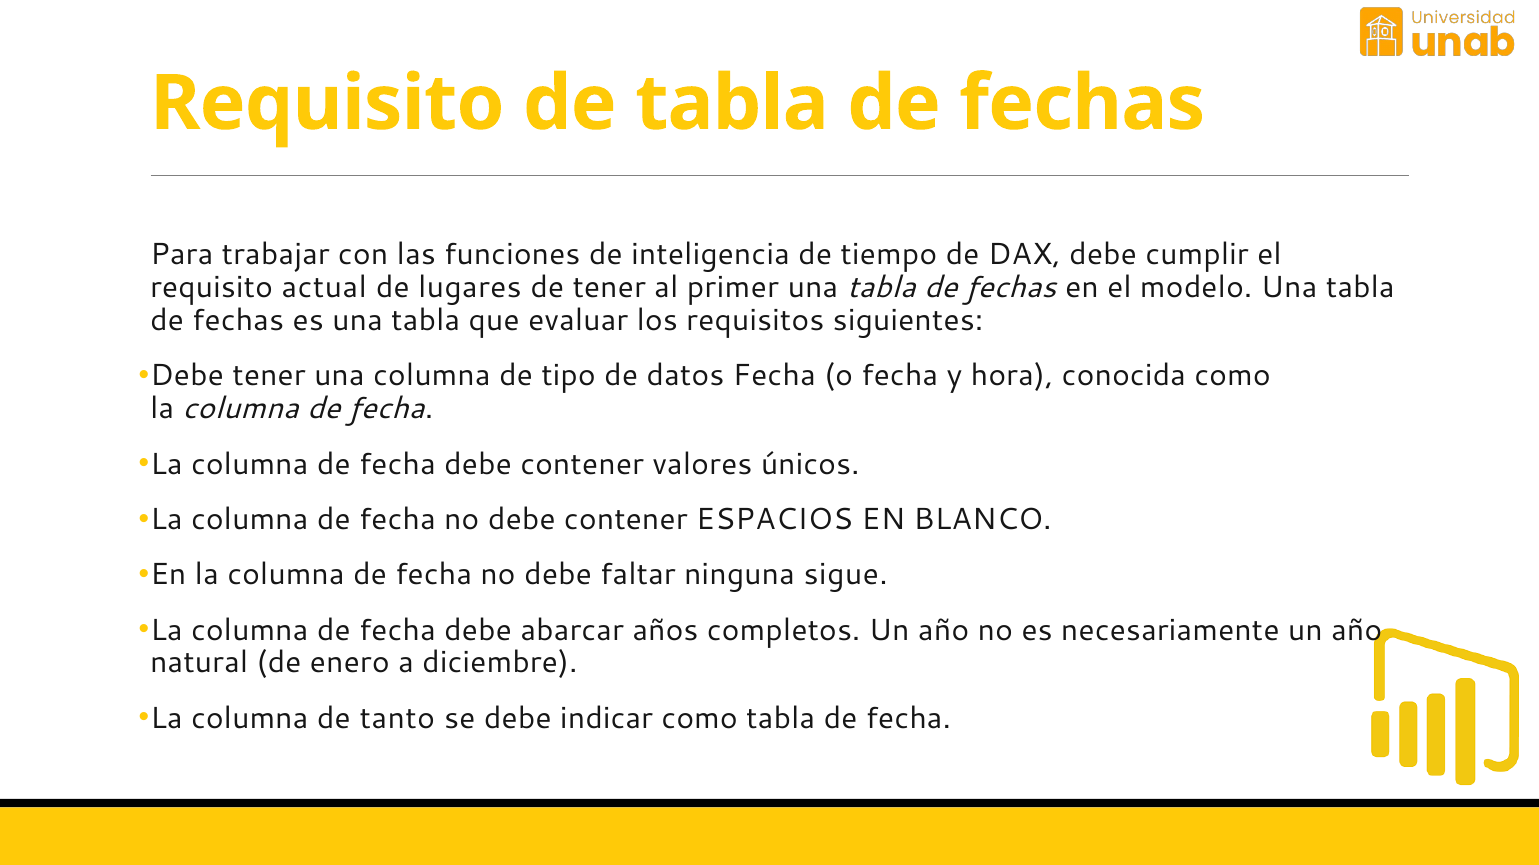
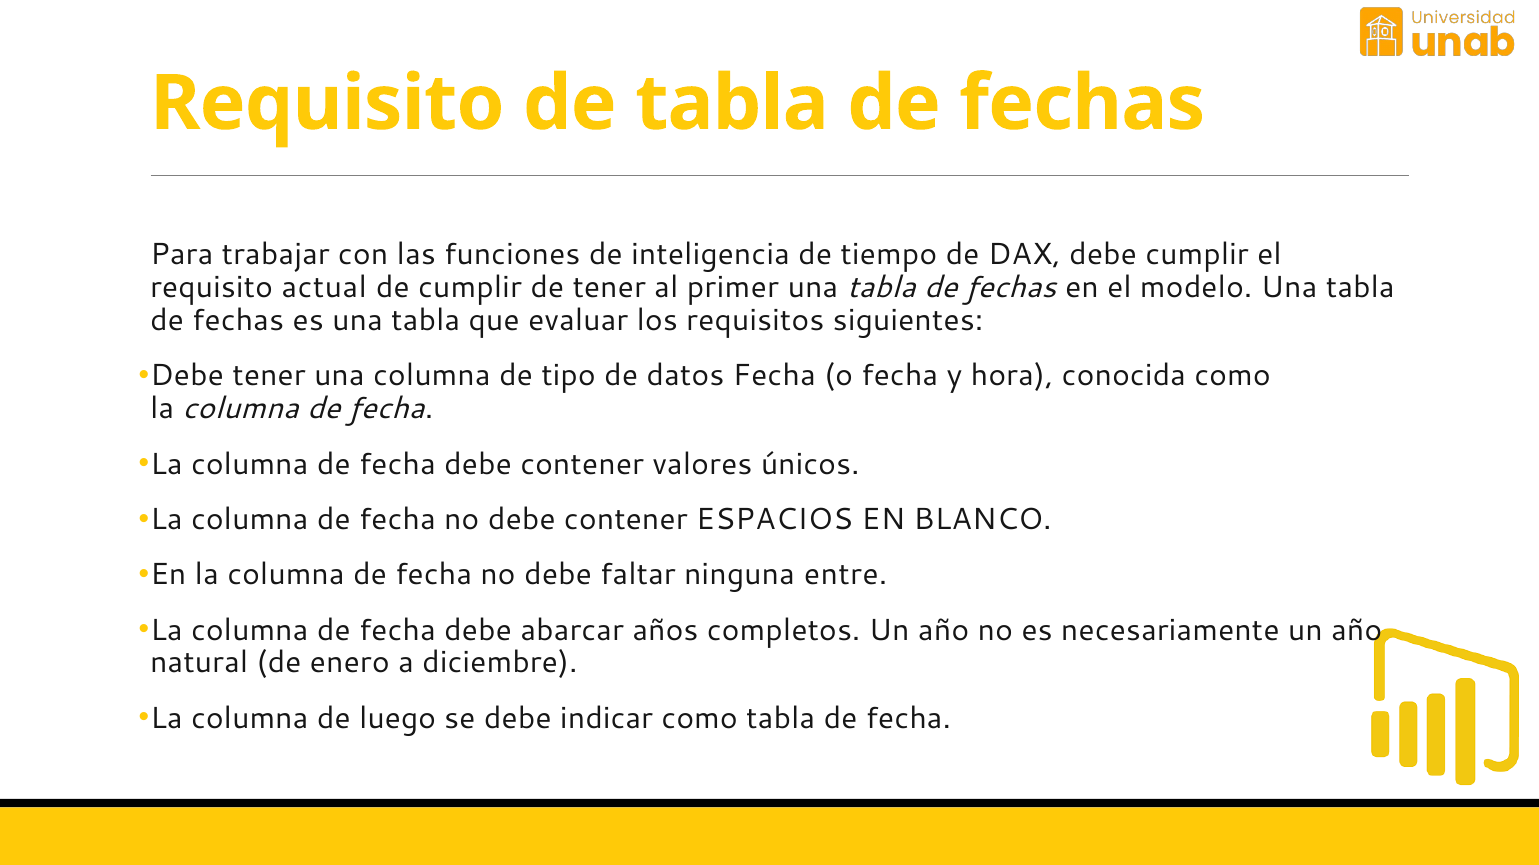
de lugares: lugares -> cumplir (470, 288)
sigue: sigue -> entre (846, 575)
tanto: tanto -> luego (398, 719)
